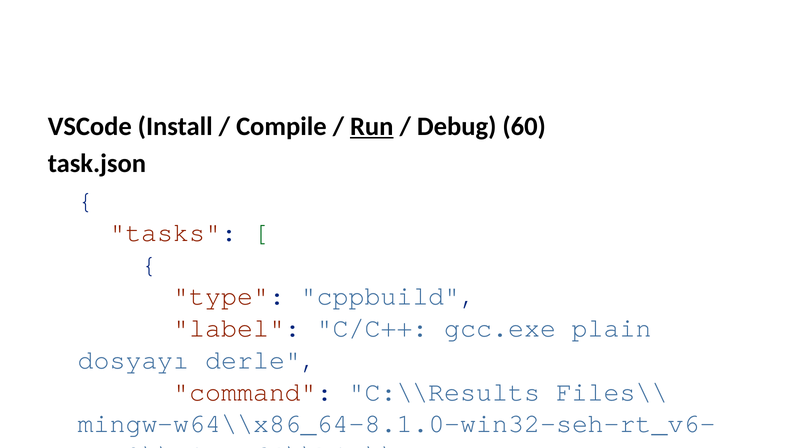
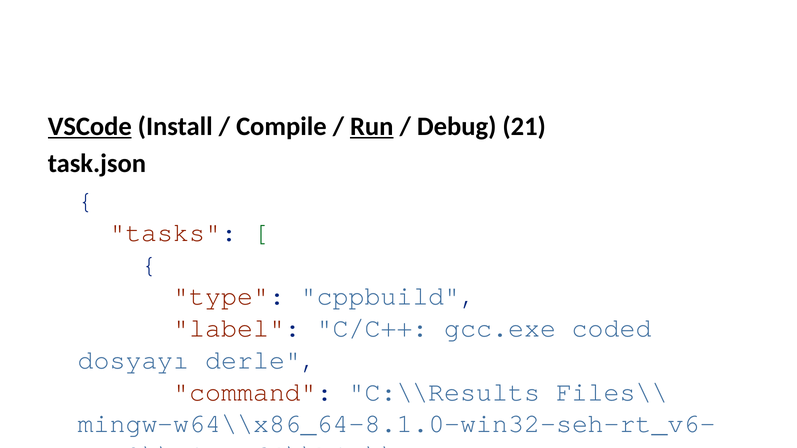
VSCode underline: none -> present (90, 126)
60: 60 -> 21 (524, 126)
plain: plain -> coded (612, 328)
